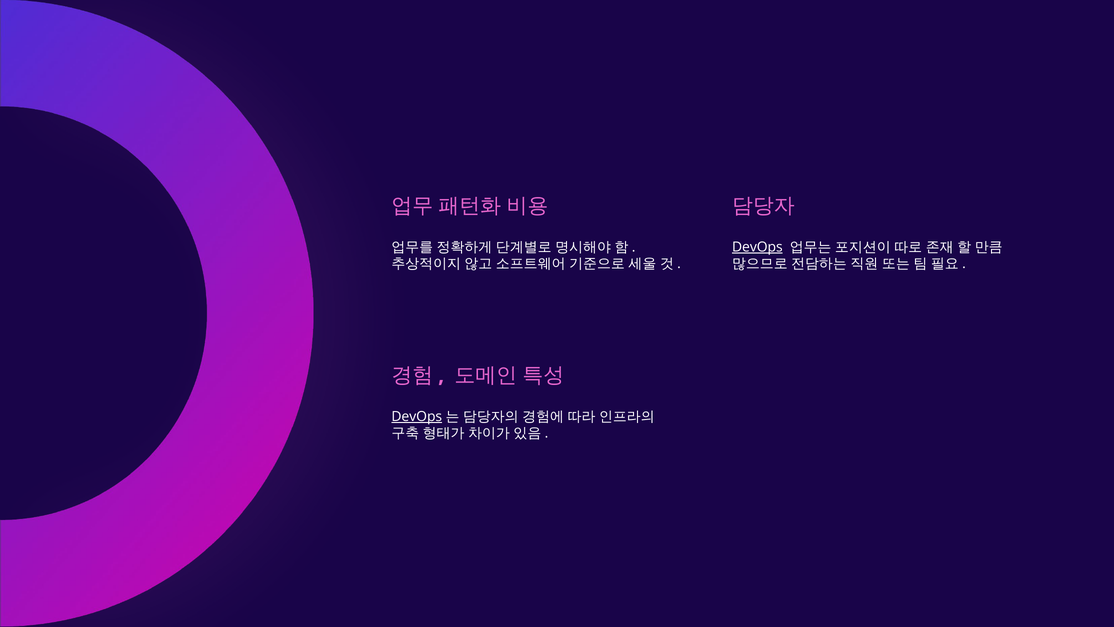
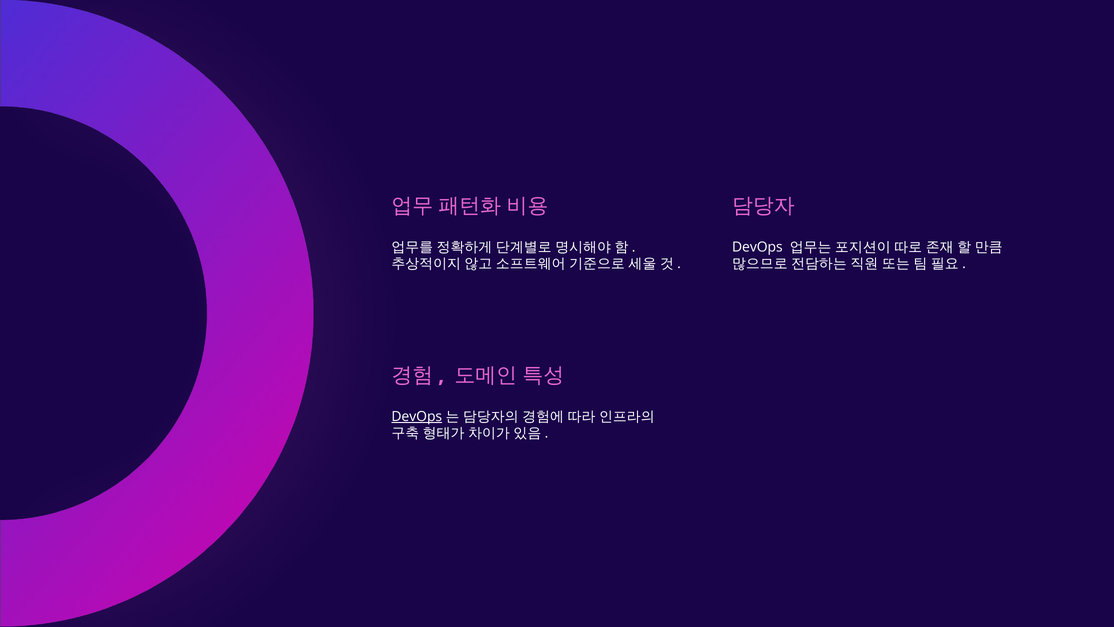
DevOps underline: present -> none (757, 247)
